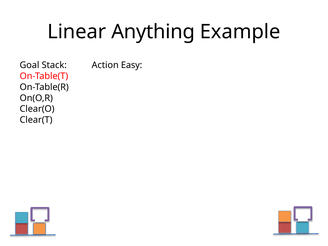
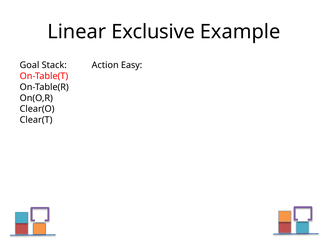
Anything: Anything -> Exclusive (153, 32)
